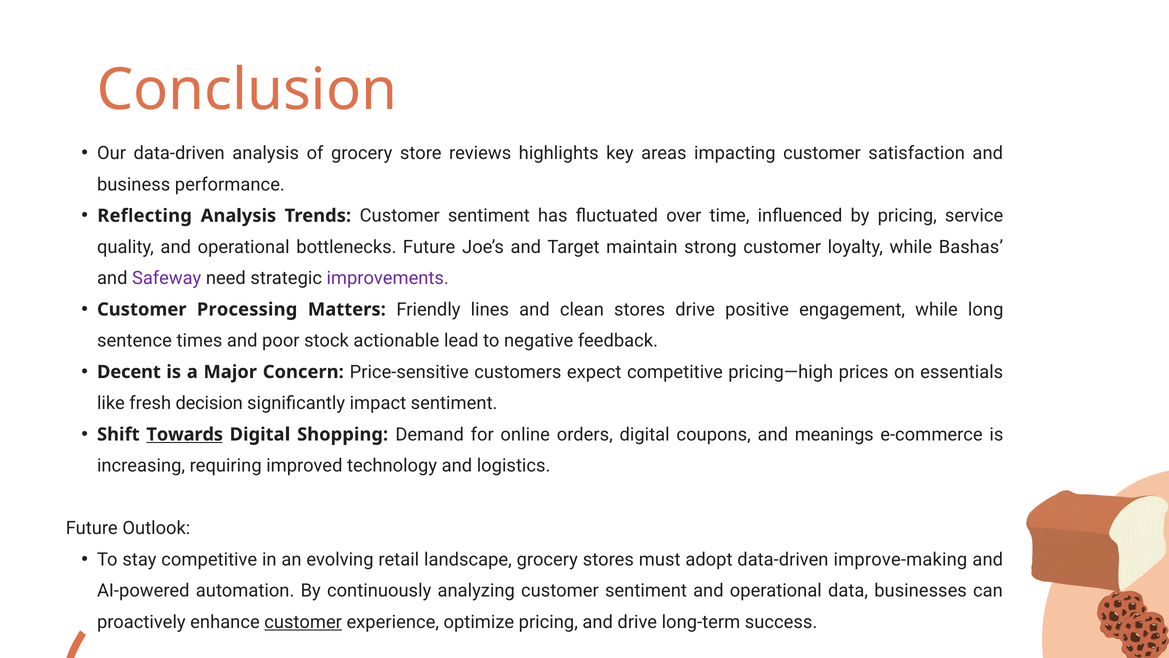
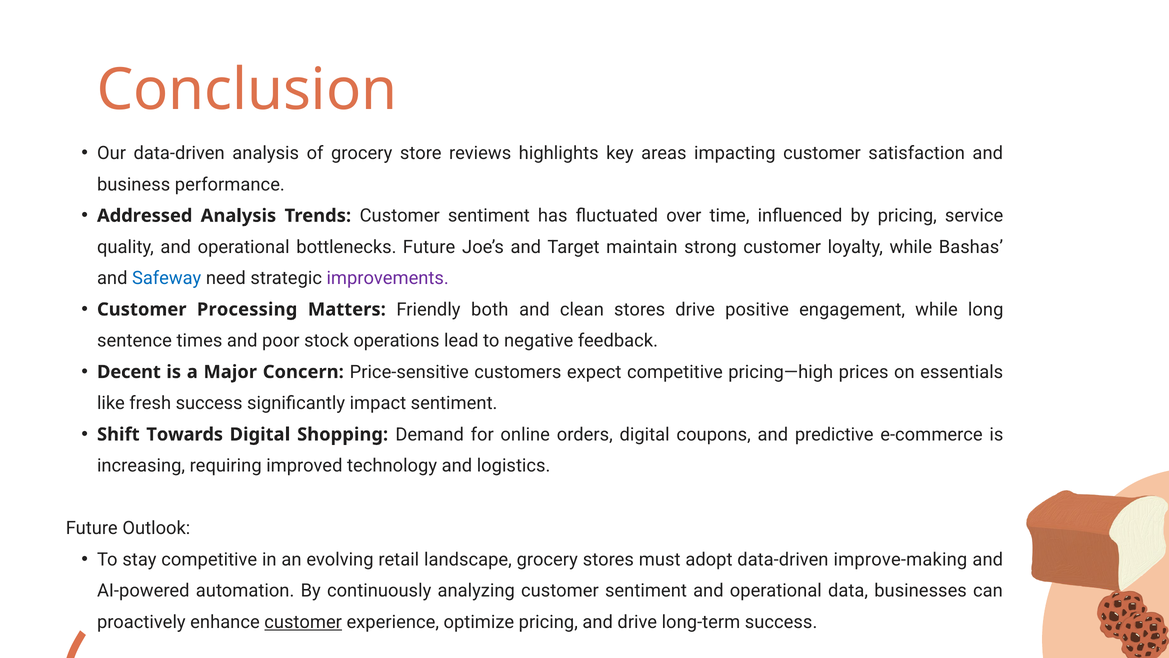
Reflecting: Reflecting -> Addressed (145, 216)
Safeway colour: purple -> blue (167, 278)
lines: lines -> both (490, 309)
actionable: actionable -> operations (396, 341)
fresh decision: decision -> success (209, 403)
Towards underline: present -> none (185, 434)
meanings: meanings -> predictive (834, 434)
